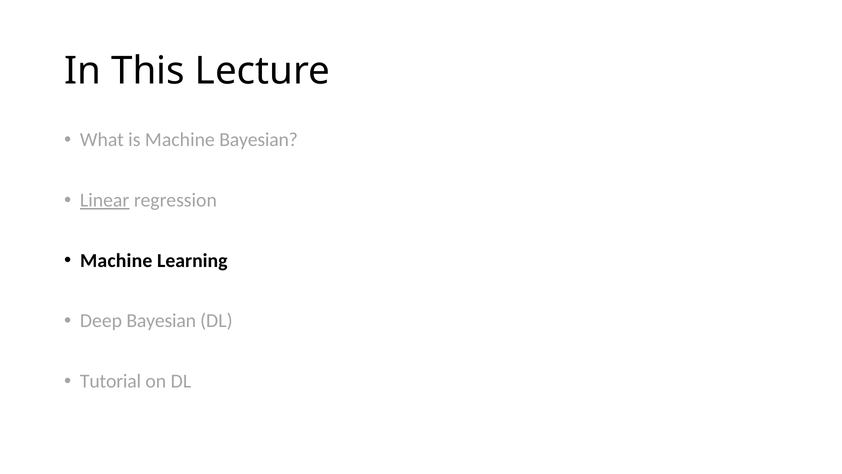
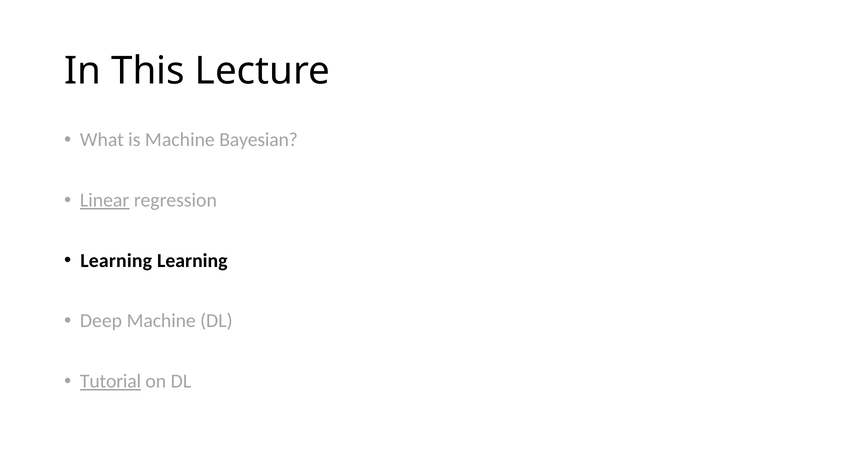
Machine: Machine -> Learning (116, 260)
Deep Bayesian: Bayesian -> Machine (161, 321)
Tutorial underline: none -> present (111, 381)
